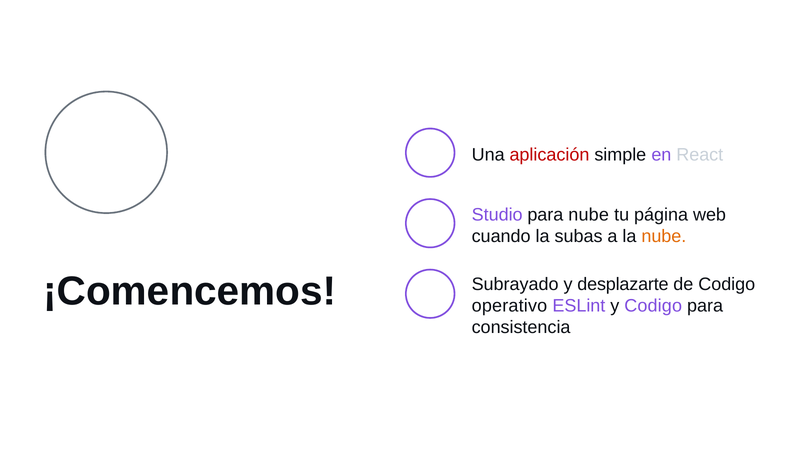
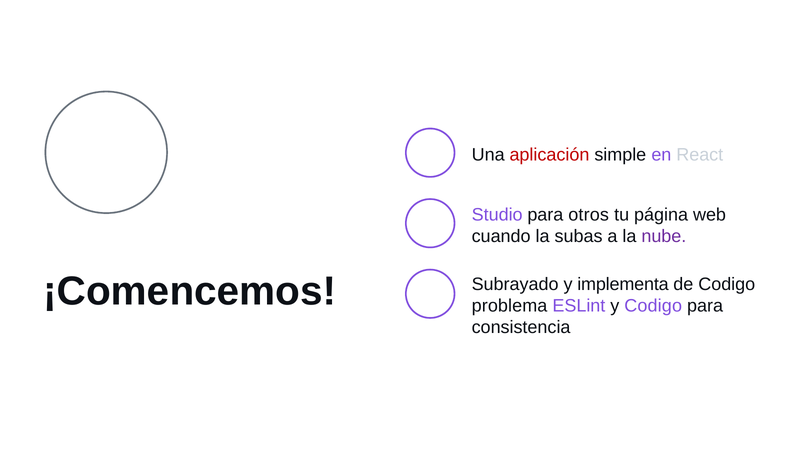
para nube: nube -> otros (589, 215)
nube colour: orange -> purple (664, 237)
desplazarte: desplazarte -> implementa (623, 284)
operativo: operativo -> problema (510, 306)
